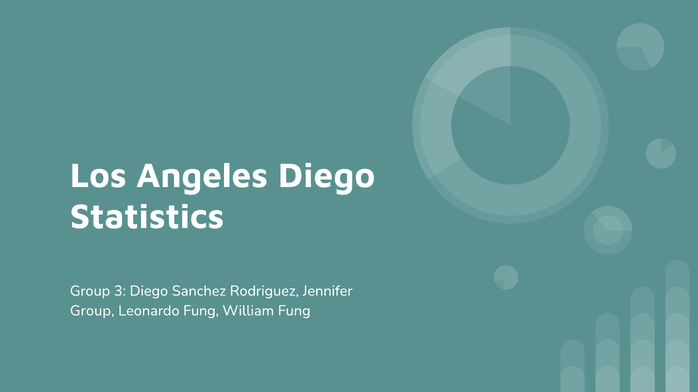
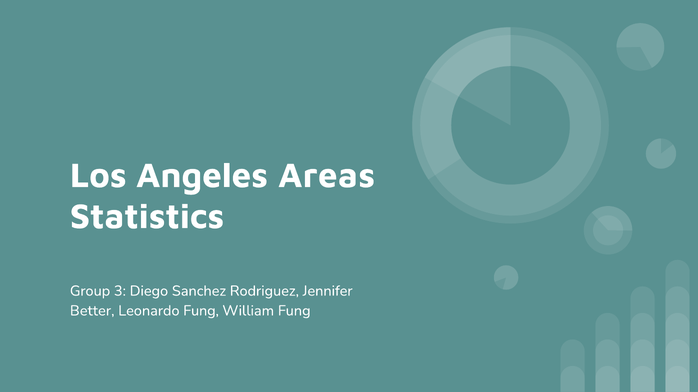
Angeles Diego: Diego -> Areas (327, 176)
Group: Group -> Better (92, 311)
